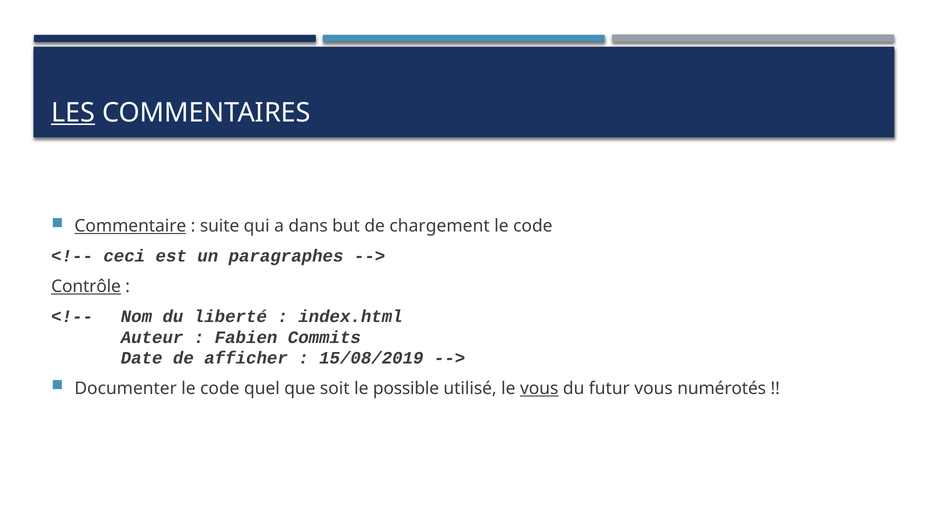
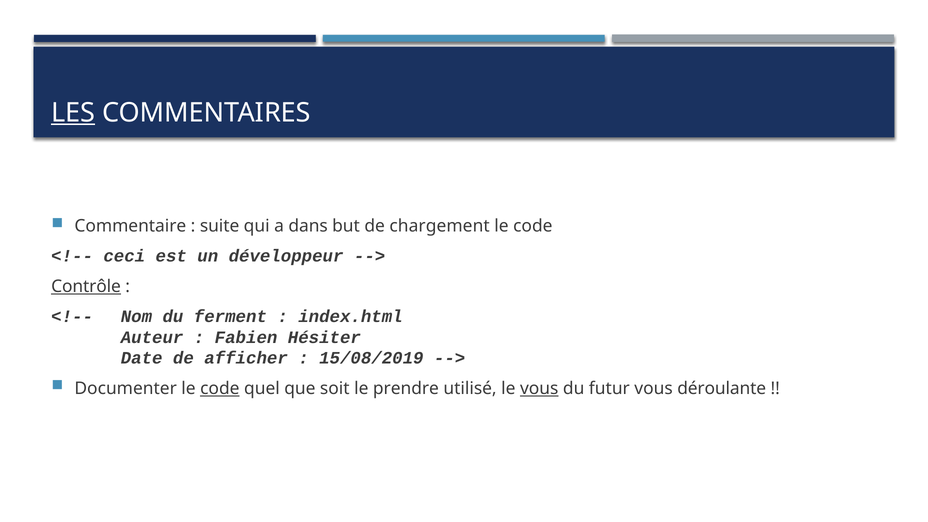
Commentaire underline: present -> none (130, 226)
paragraphes: paragraphes -> développeur (286, 256)
liberté: liberté -> ferment (230, 316)
Commits: Commits -> Hésiter (324, 337)
code underline: none -> present (220, 388)
possible: possible -> prendre (406, 388)
numérotés: numérotés -> déroulante (722, 388)
